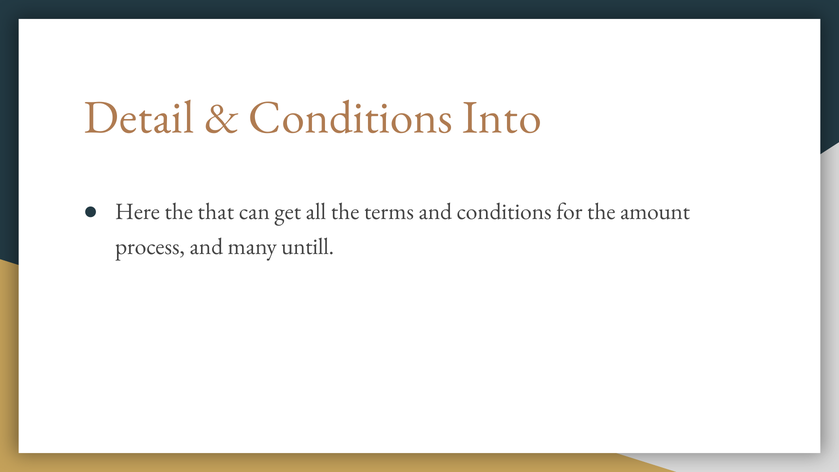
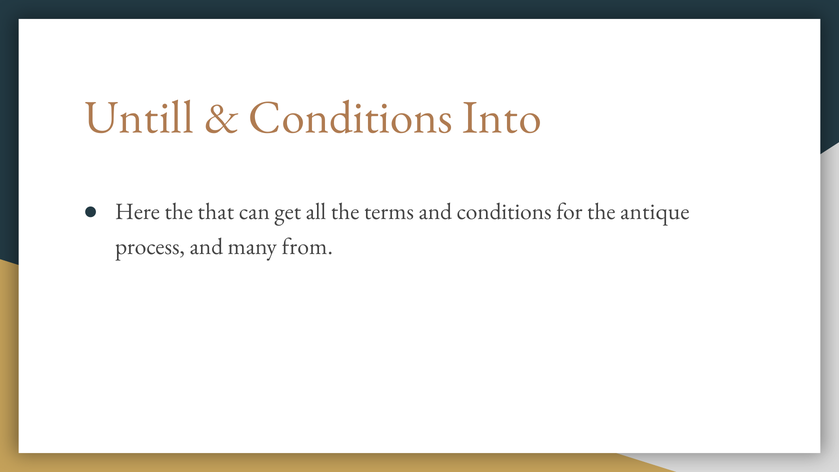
Detail: Detail -> Untill (139, 117)
amount: amount -> antique (655, 211)
untill: untill -> from (307, 246)
